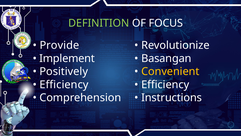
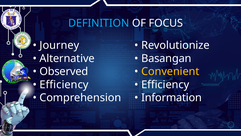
DEFINITION colour: light green -> light blue (99, 23)
Provide: Provide -> Journey (59, 45)
Implement: Implement -> Alternative (67, 58)
Positively: Positively -> Observed (64, 71)
Instructions: Instructions -> Information (172, 97)
